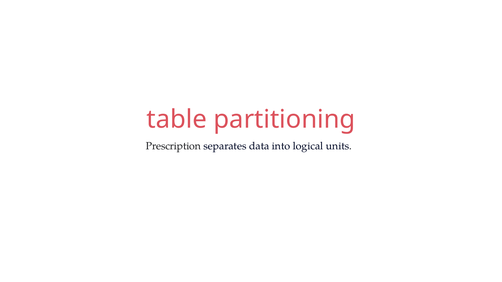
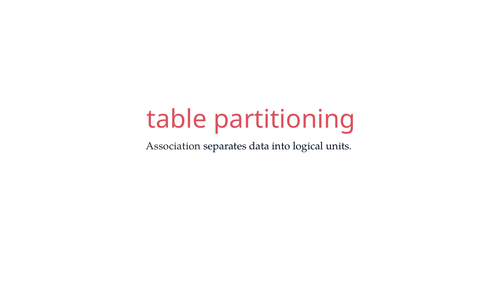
Prescription: Prescription -> Association (173, 146)
